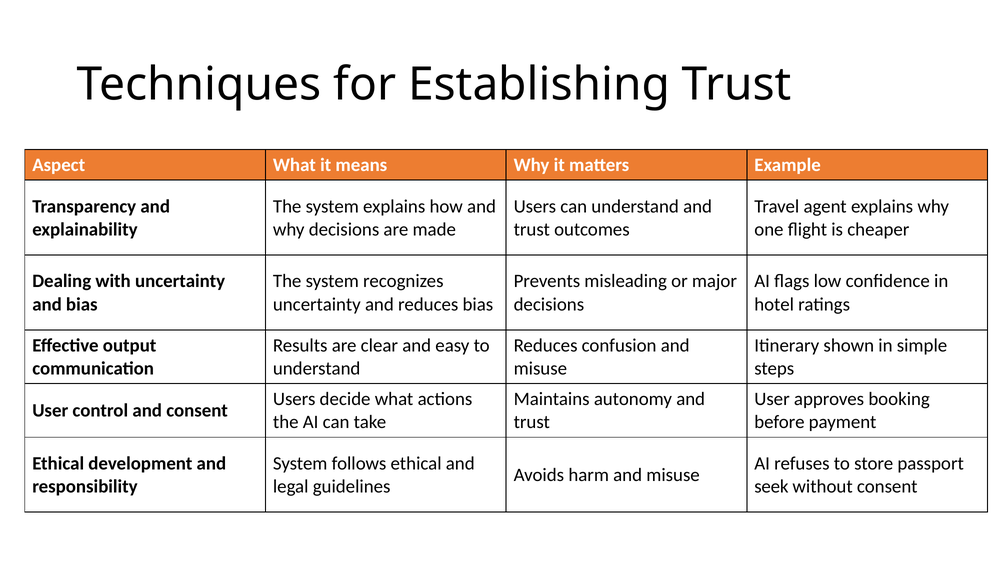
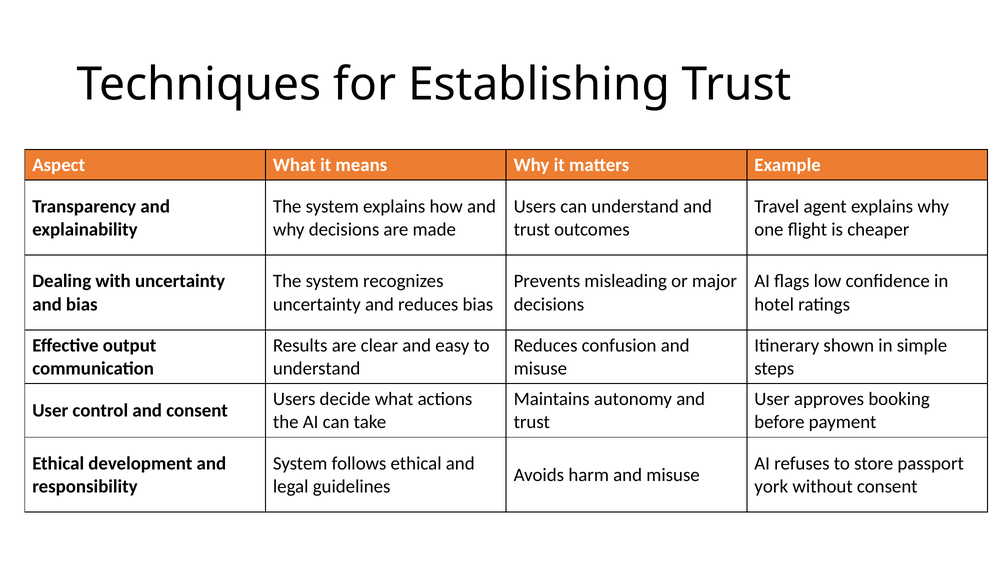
seek: seek -> york (771, 486)
